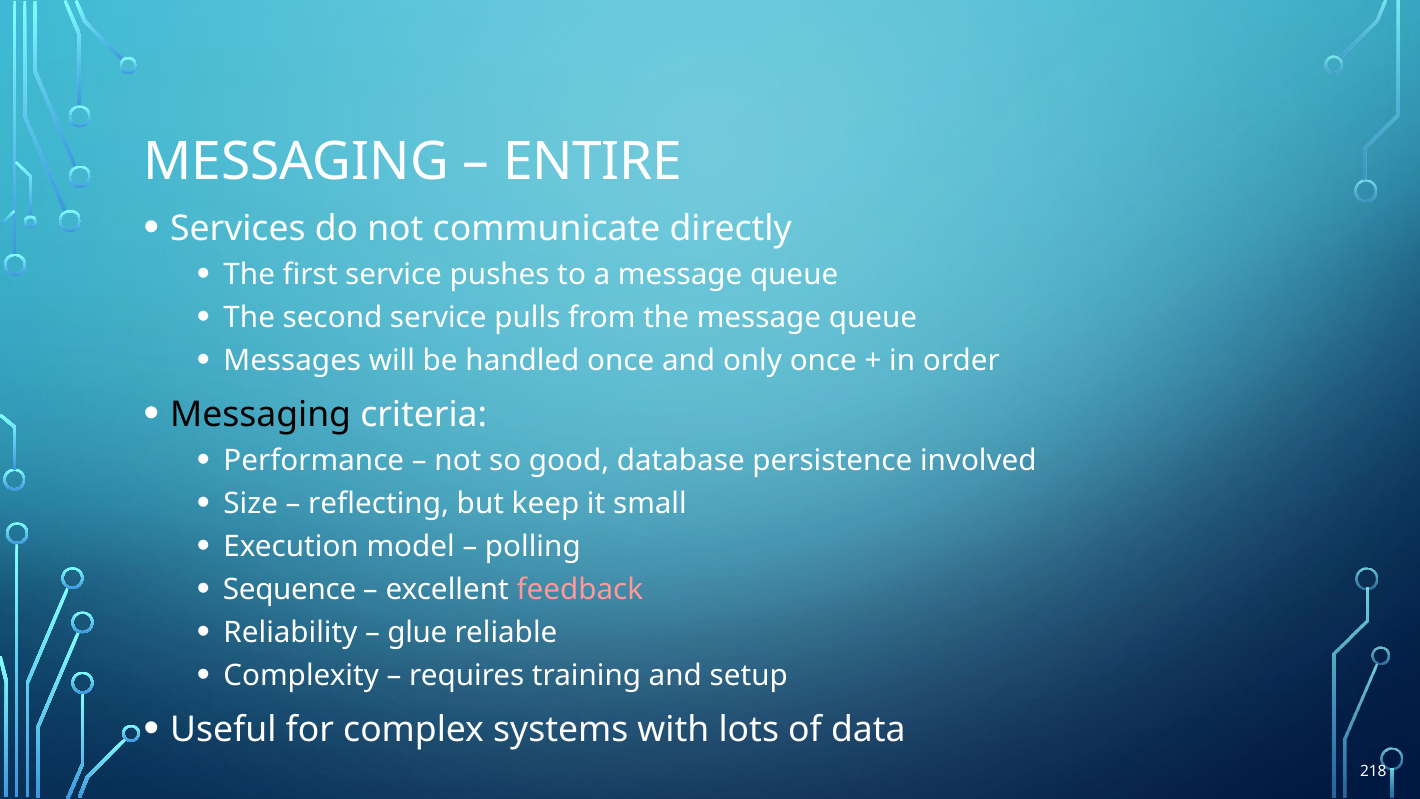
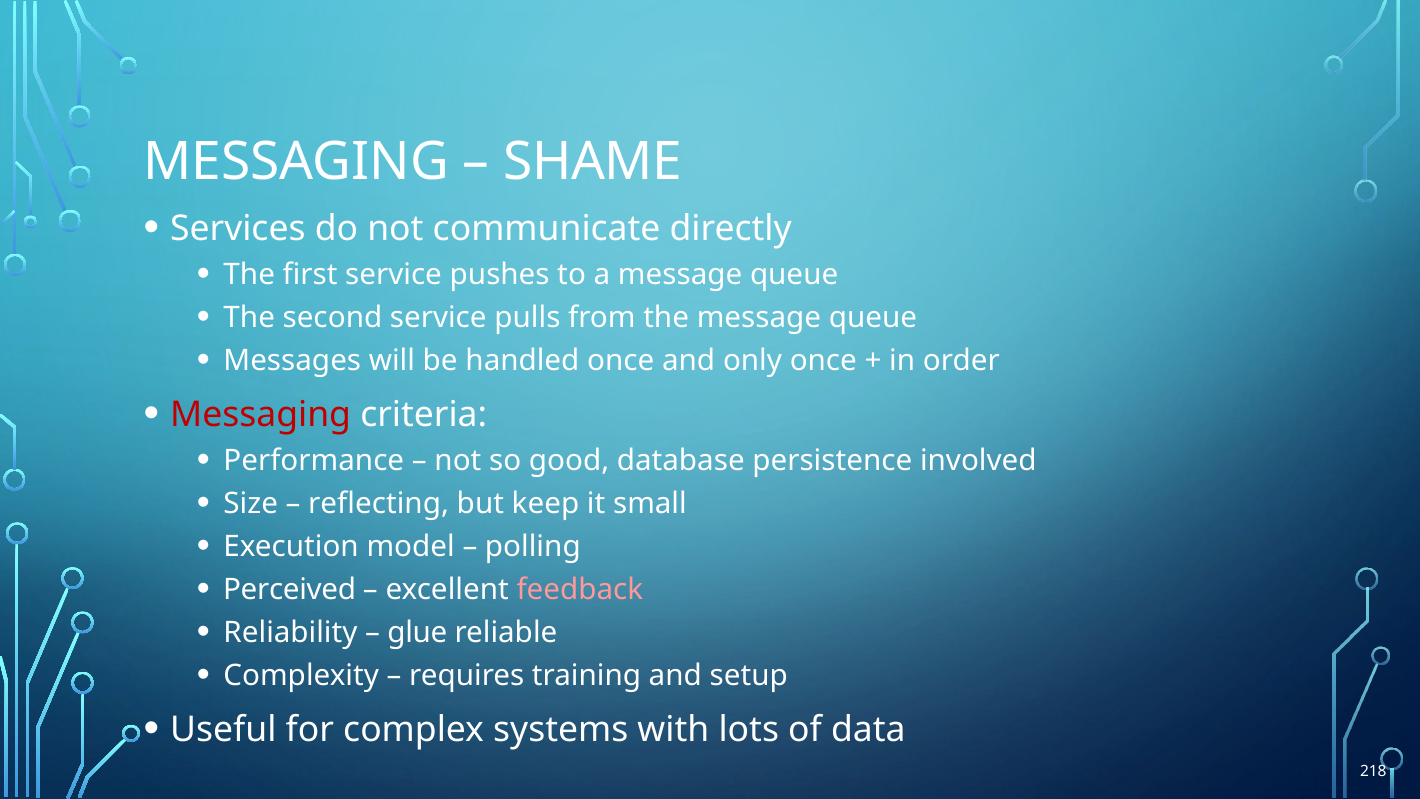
ENTIRE: ENTIRE -> SHAME (593, 162)
Messaging colour: black -> red (261, 415)
Sequence: Sequence -> Perceived (290, 590)
